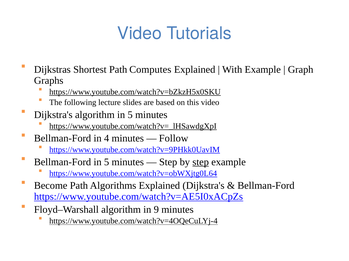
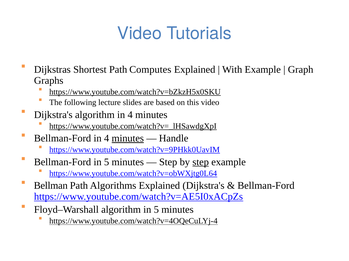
algorithm in 5: 5 -> 4 (130, 115)
minutes underline: none -> present (128, 139)
Follow: Follow -> Handle (174, 139)
Become: Become -> Bellman (51, 186)
algorithm in 9: 9 -> 5 (156, 210)
